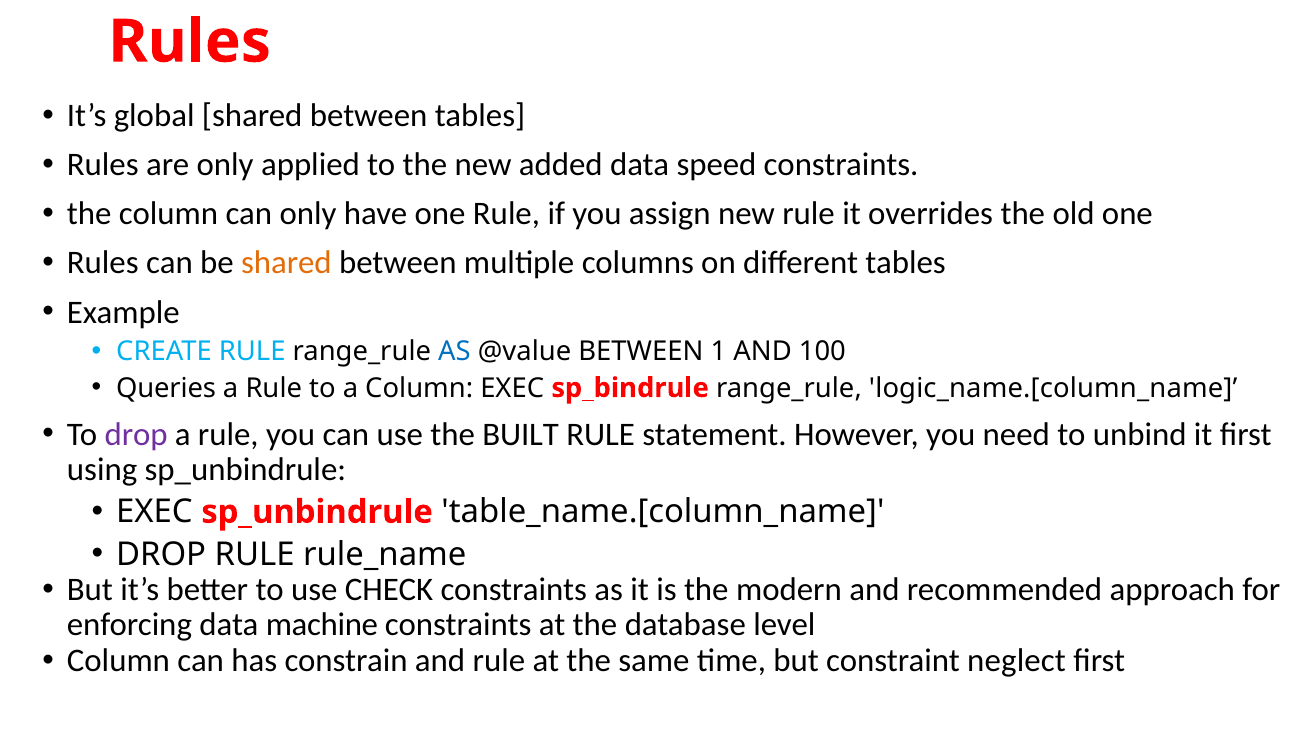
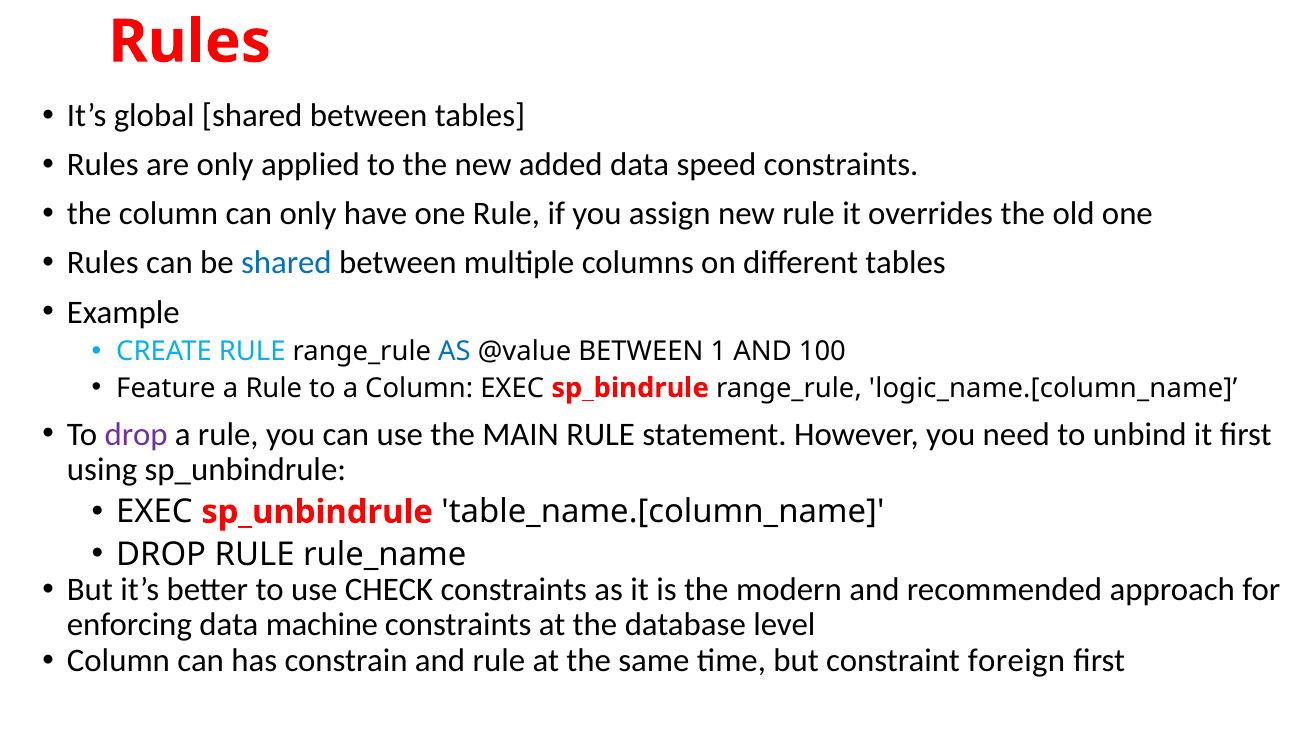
shared colour: orange -> blue (286, 263)
Queries: Queries -> Feature (166, 388)
BUILT: BUILT -> MAIN (521, 434)
neglect: neglect -> foreign (1017, 661)
